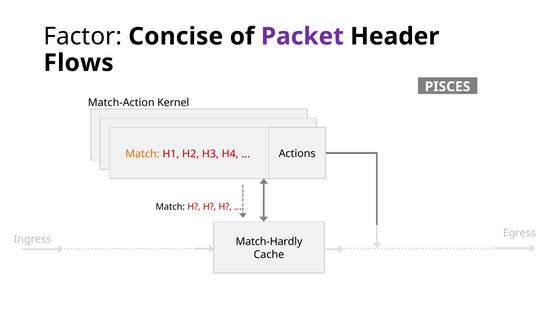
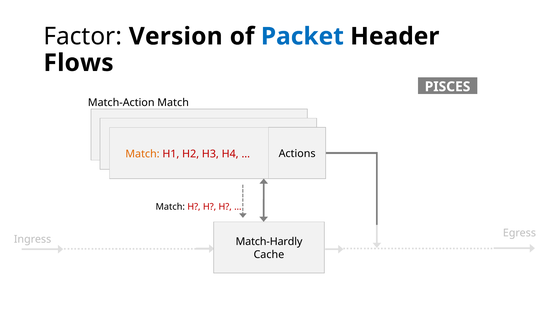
Concise: Concise -> Version (176, 36)
Packet colour: purple -> blue (302, 36)
Match-Action Kernel: Kernel -> Match (173, 103)
